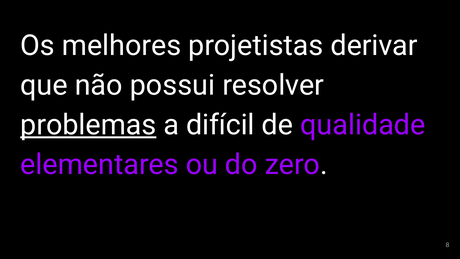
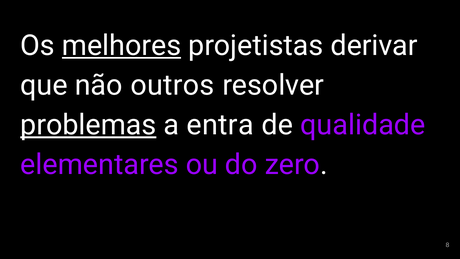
melhores underline: none -> present (122, 45)
possui: possui -> outros (172, 85)
difícil: difícil -> entra (220, 125)
